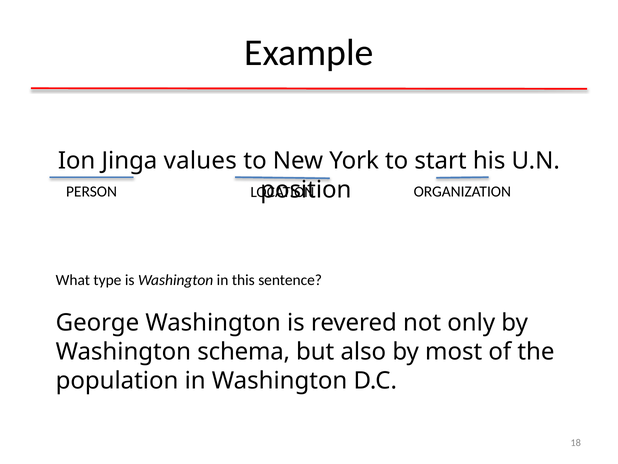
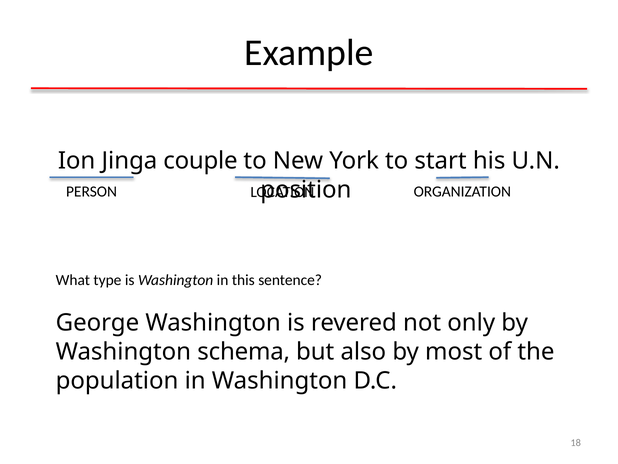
values: values -> couple (201, 161)
